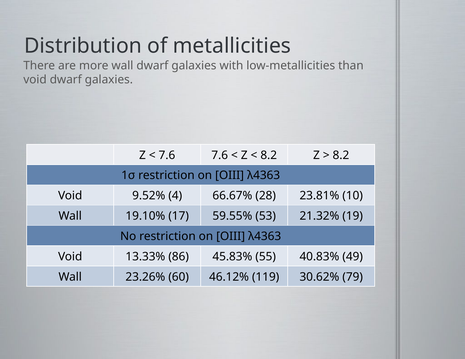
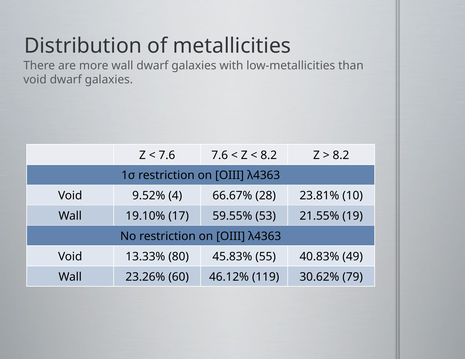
21.32%: 21.32% -> 21.55% (319, 216)
86: 86 -> 80 (179, 257)
